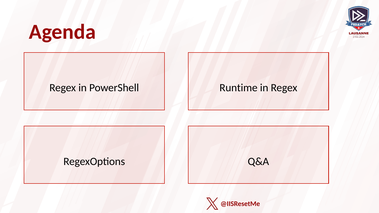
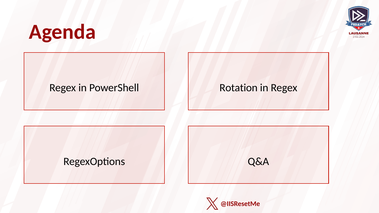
Runtime: Runtime -> Rotation (239, 88)
